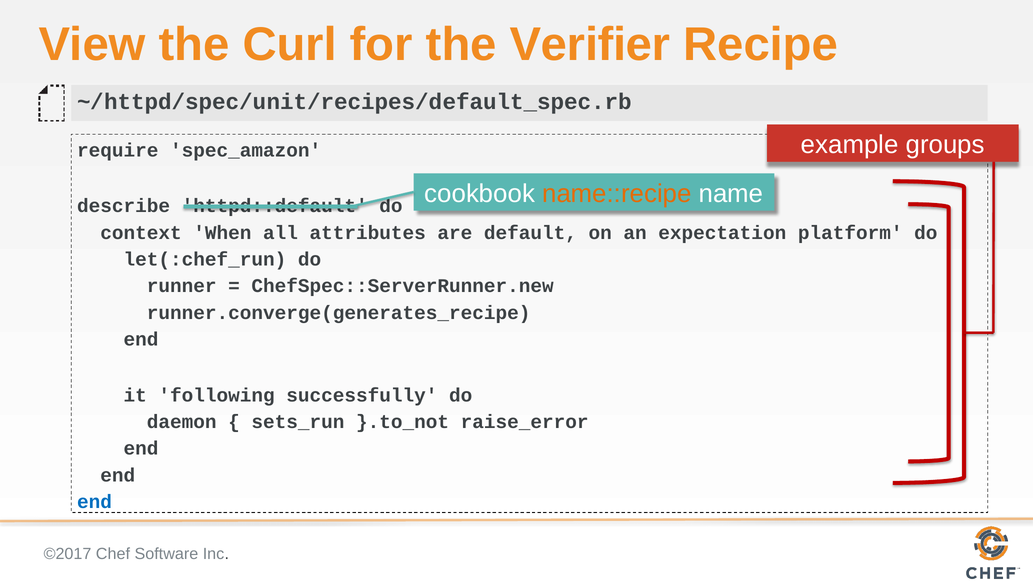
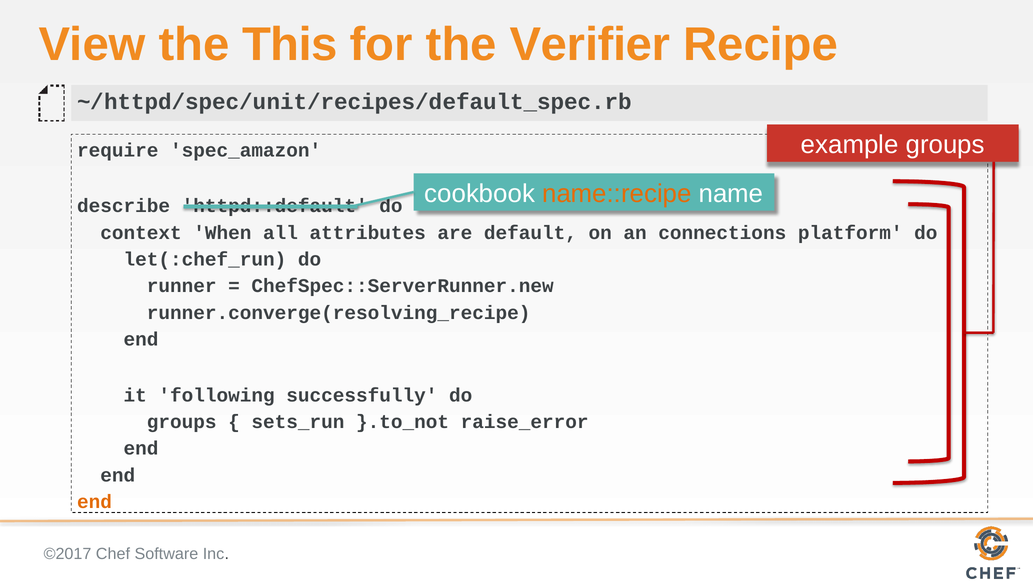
Curl: Curl -> This (290, 45)
expectation: expectation -> connections (722, 233)
runner.converge(generates_recipe: runner.converge(generates_recipe -> runner.converge(resolving_recipe (339, 313)
daemon: daemon -> groups (182, 422)
end colour: blue -> orange (94, 502)
